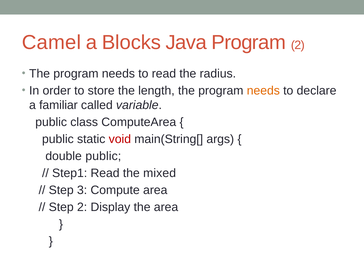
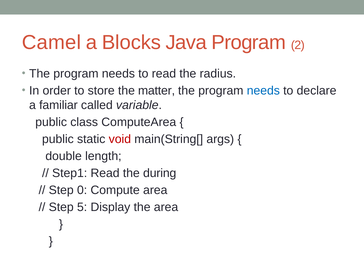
length: length -> matter (157, 91)
needs colour: orange -> blue (263, 91)
double public: public -> length (103, 156)
mixed: mixed -> during (160, 173)
3: 3 -> 0 (82, 190)
Step 2: 2 -> 5 (82, 207)
